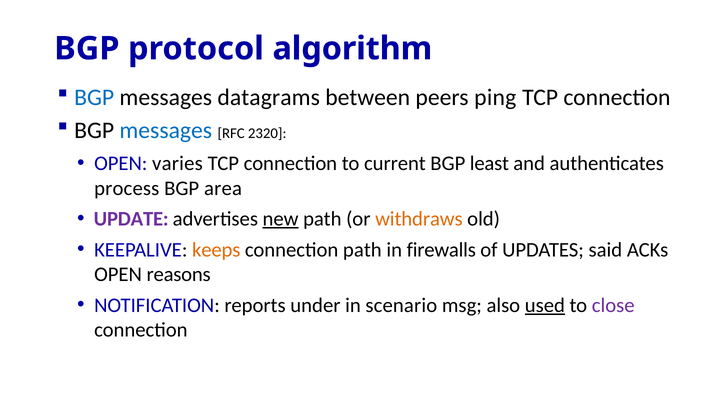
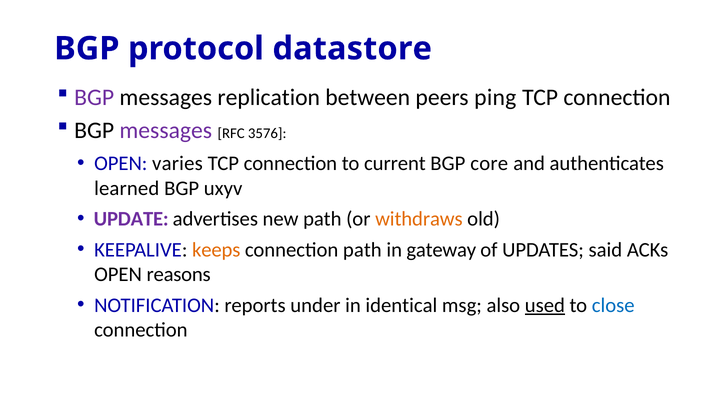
algorithm: algorithm -> datastore (352, 49)
BGP colour: blue -> purple (94, 97)
datagrams: datagrams -> replication (269, 97)
messages colour: blue -> purple (166, 130)
2320: 2320 -> 3576 (267, 133)
least: least -> core (489, 163)
process: process -> learned (127, 188)
area: area -> uxyv (223, 188)
new underline: present -> none (281, 219)
firewalls: firewalls -> gateway (441, 249)
scenario: scenario -> identical (401, 305)
close colour: purple -> blue (613, 305)
